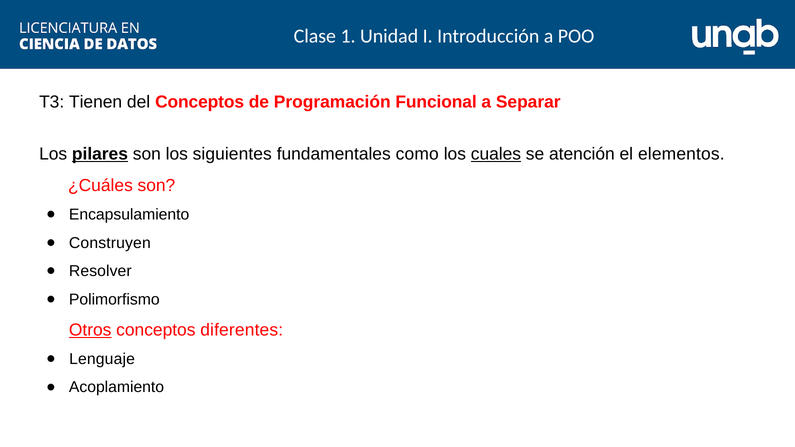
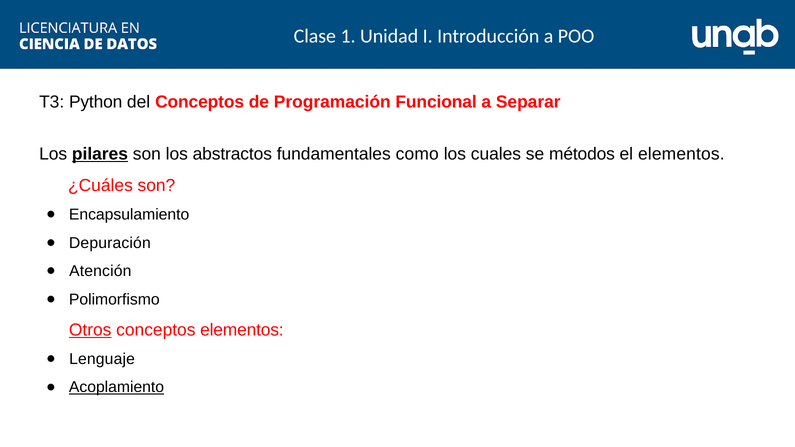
Tienen: Tienen -> Python (96, 102)
siguientes: siguientes -> abstractos (232, 154)
cuales underline: present -> none (496, 154)
atención: atención -> métodos (582, 154)
Construyen: Construyen -> Depuración (110, 243)
Resolver: Resolver -> Atención (100, 271)
conceptos diferentes: diferentes -> elementos (242, 330)
Acoplamiento underline: none -> present (117, 387)
